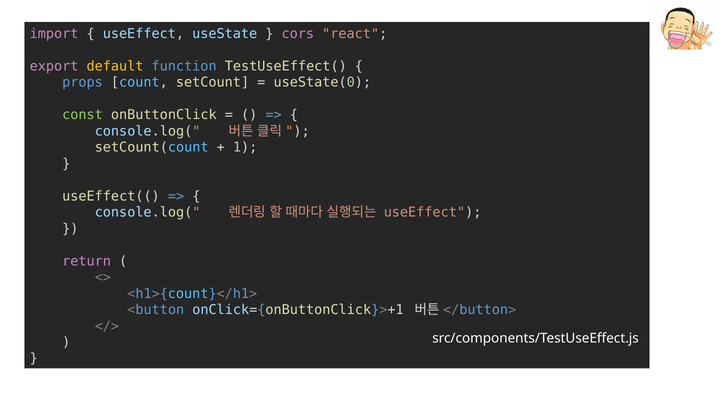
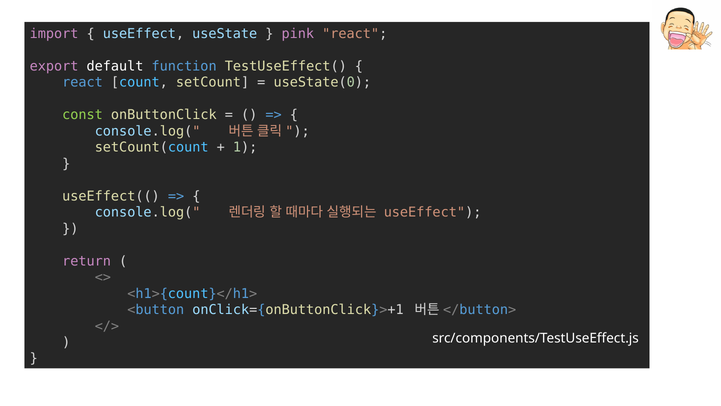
cors: cors -> pink (298, 34)
default colour: yellow -> white (115, 66)
props: props -> react (83, 82)
